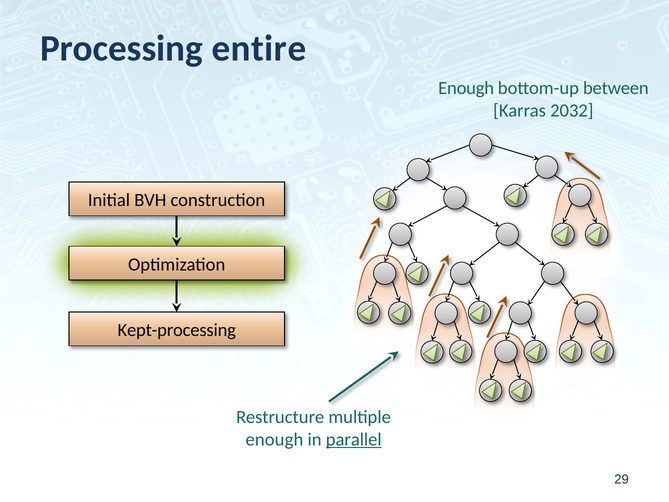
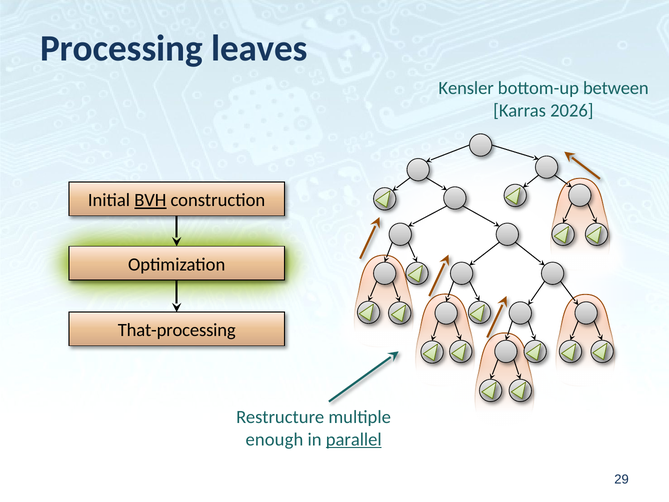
entire: entire -> leaves (259, 48)
Enough: Enough -> Kensler (466, 88)
2032: 2032 -> 2026 (572, 111)
BVH underline: none -> present (150, 200)
Kept-processing: Kept-processing -> That-processing (177, 330)
